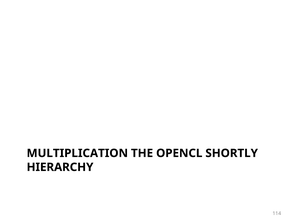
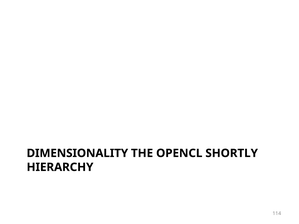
MULTIPLICATION: MULTIPLICATION -> DIMENSIONALITY (77, 153)
